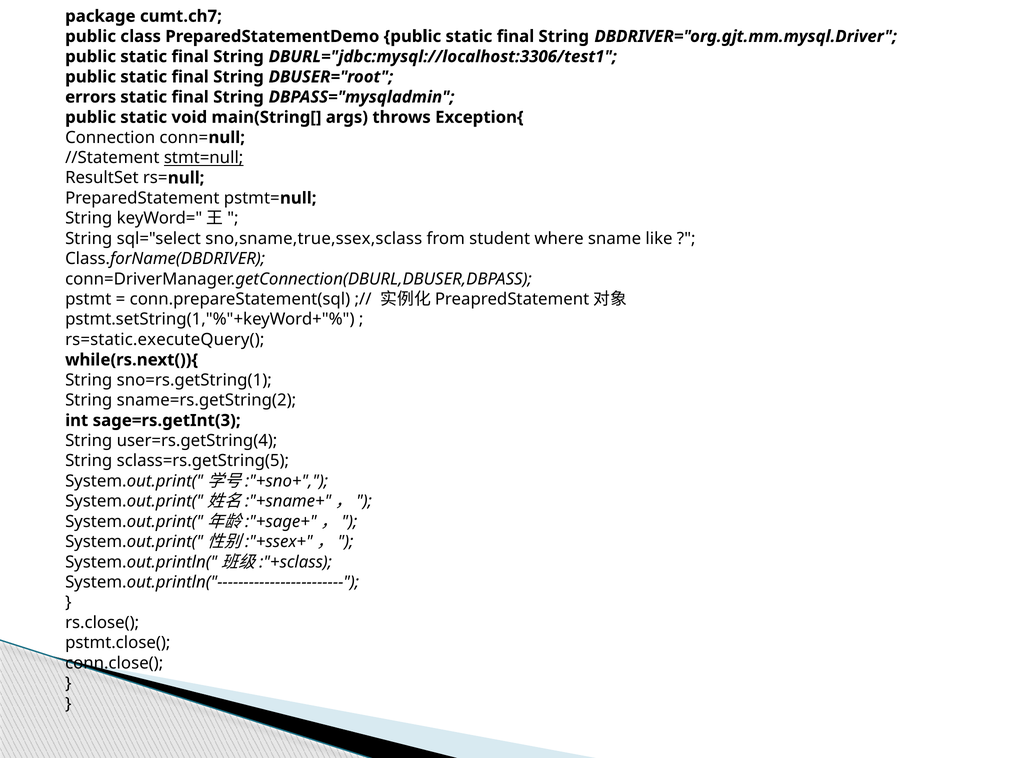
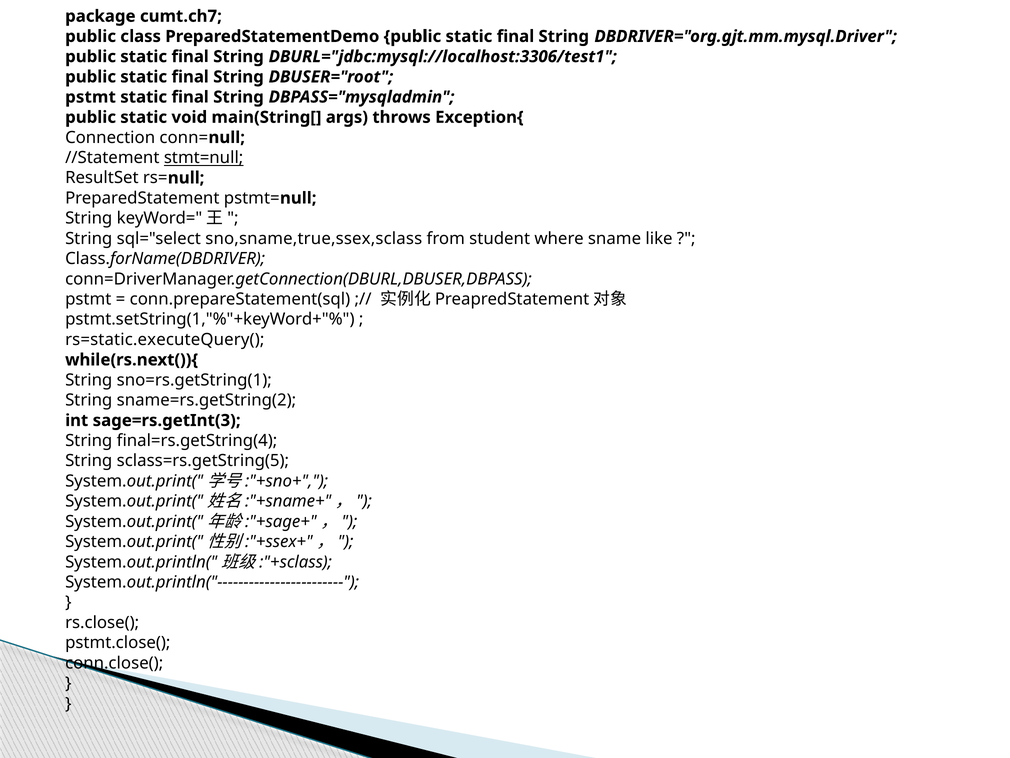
errors: errors -> pstmt (90, 97)
user=rs.getString(4: user=rs.getString(4 -> final=rs.getString(4 (197, 440)
